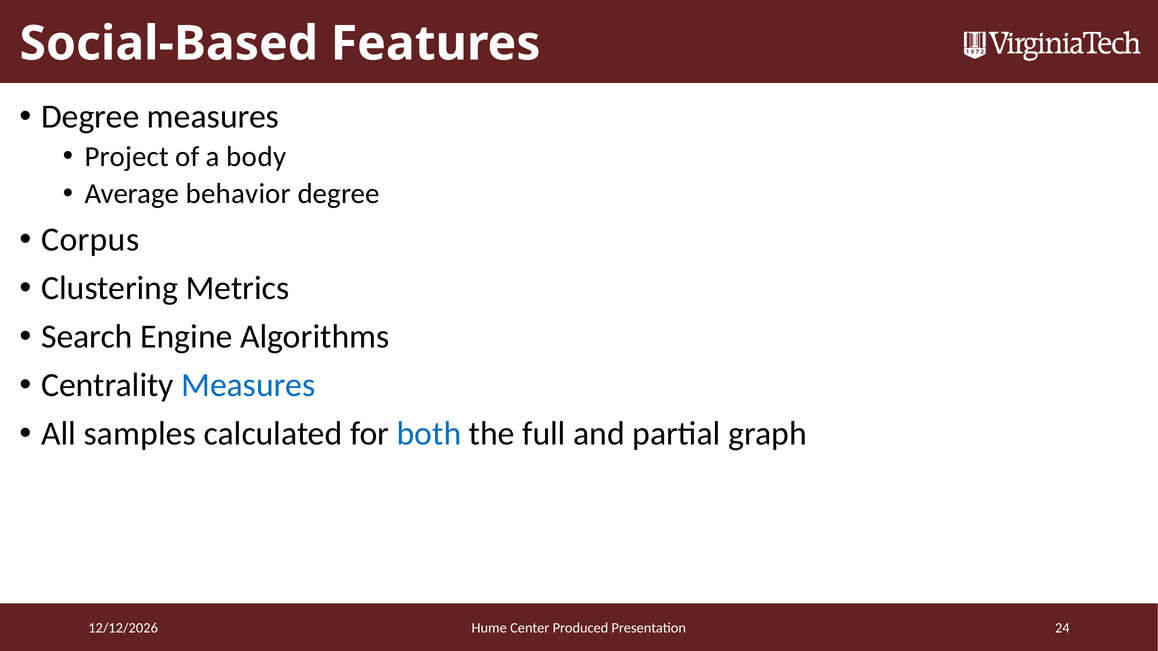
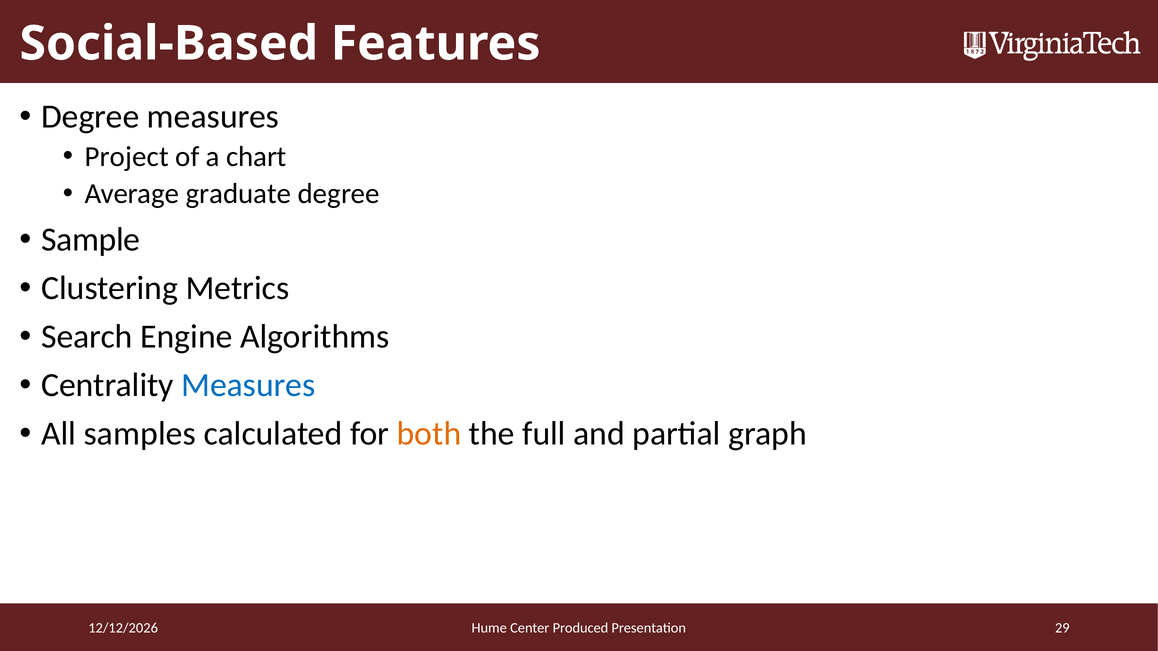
body: body -> chart (257, 157)
behavior: behavior -> graduate (238, 194)
Corpus: Corpus -> Sample (91, 240)
both colour: blue -> orange (429, 434)
24: 24 -> 29 (1062, 628)
